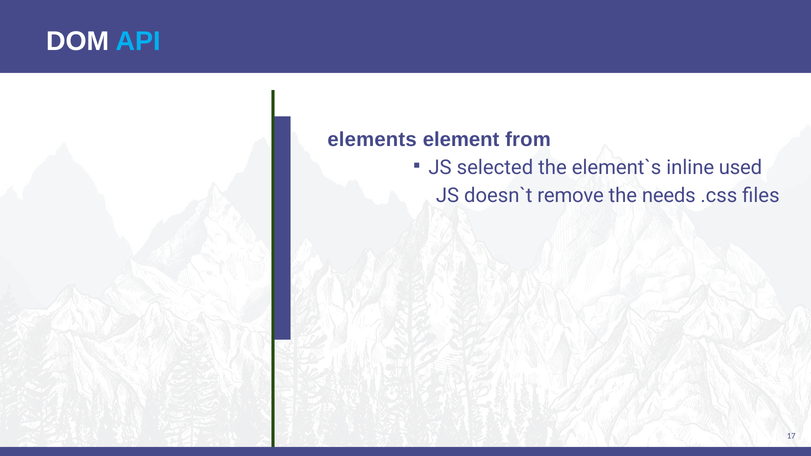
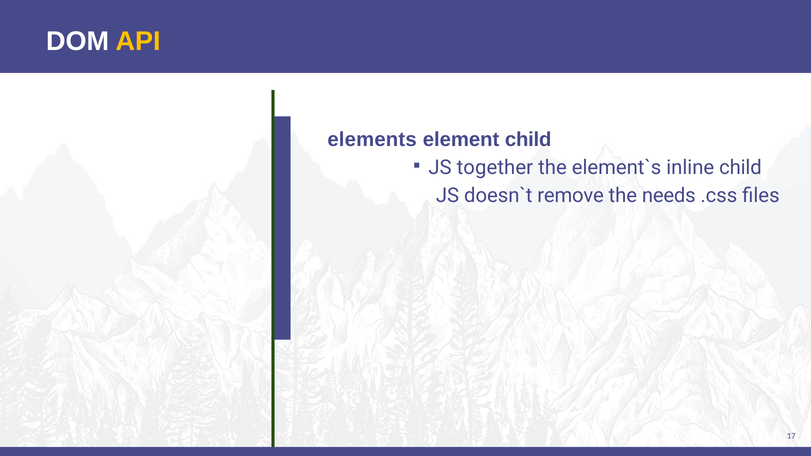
API colour: light blue -> yellow (138, 41)
element from: from -> child (528, 140)
selected: selected -> together (495, 168)
inline used: used -> child (740, 168)
